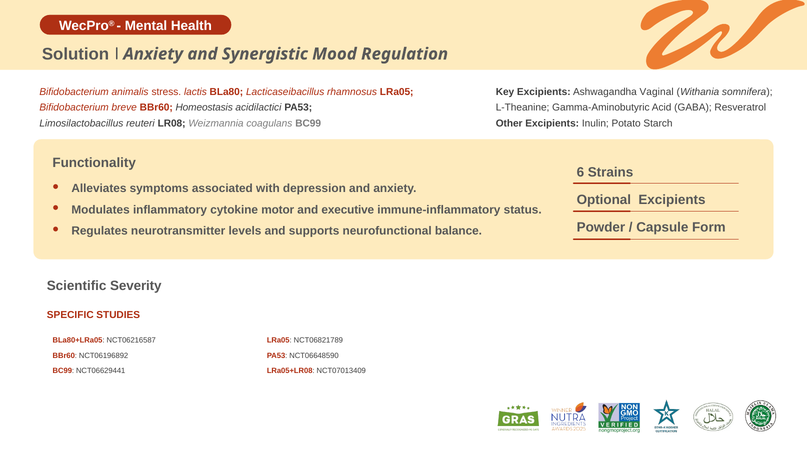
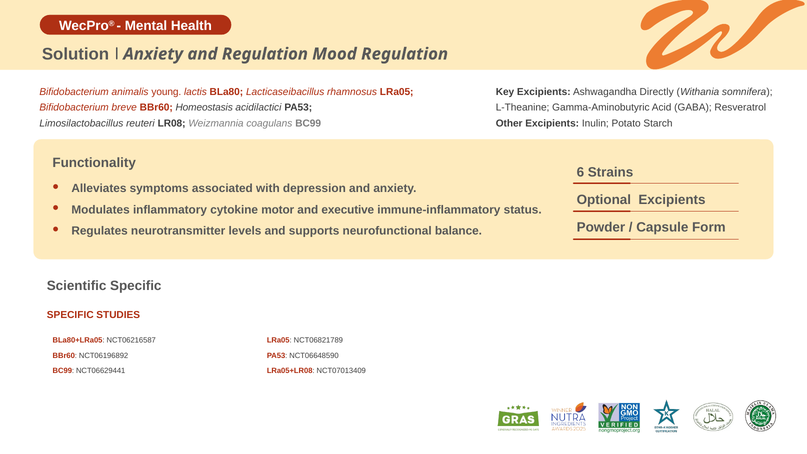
and Synergistic: Synergistic -> Regulation (265, 54)
stress: stress -> young (166, 92)
Vaginal: Vaginal -> Directly (657, 92)
Scientific Severity: Severity -> Specific (136, 286)
